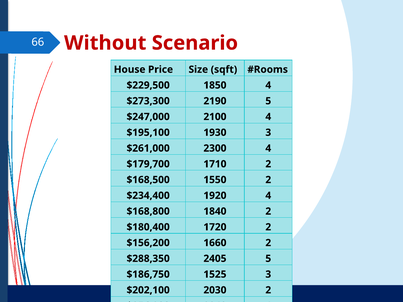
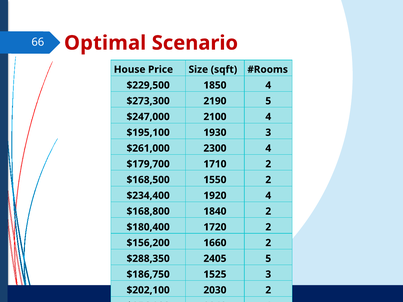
Without: Without -> Optimal (105, 43)
